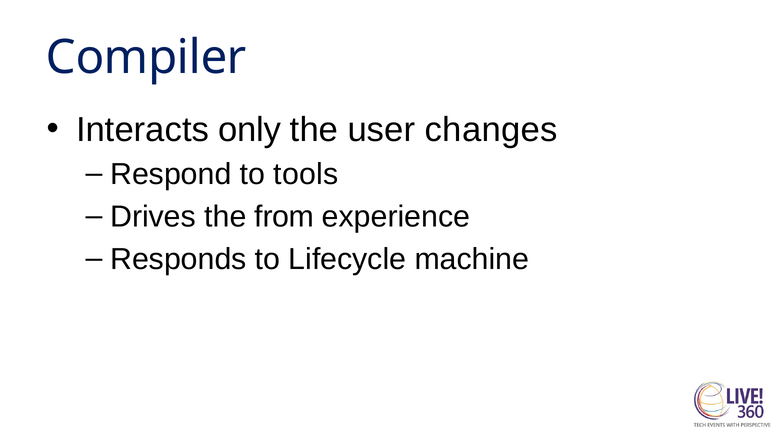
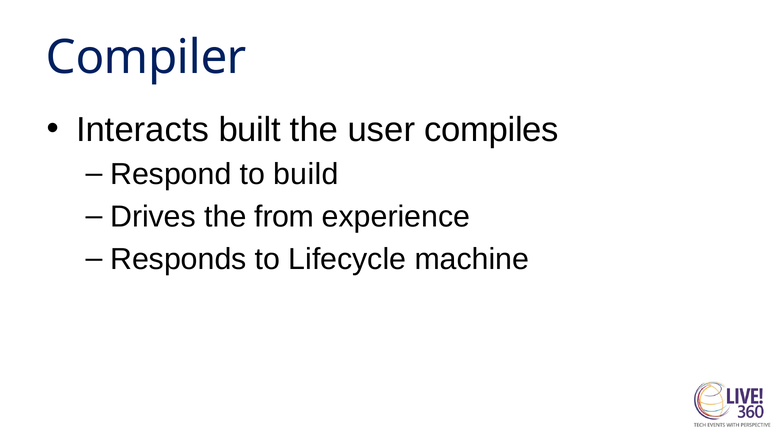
only: only -> built (250, 130)
changes: changes -> compiles (491, 130)
tools: tools -> build (306, 174)
